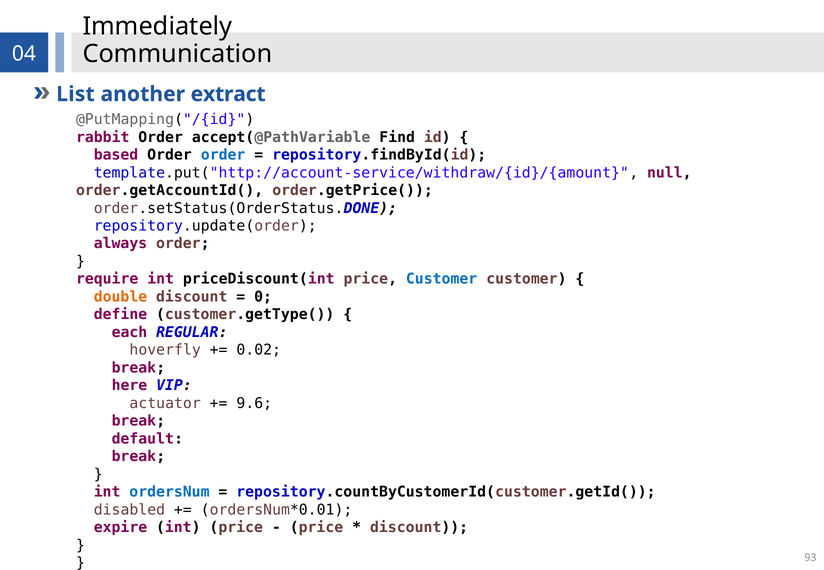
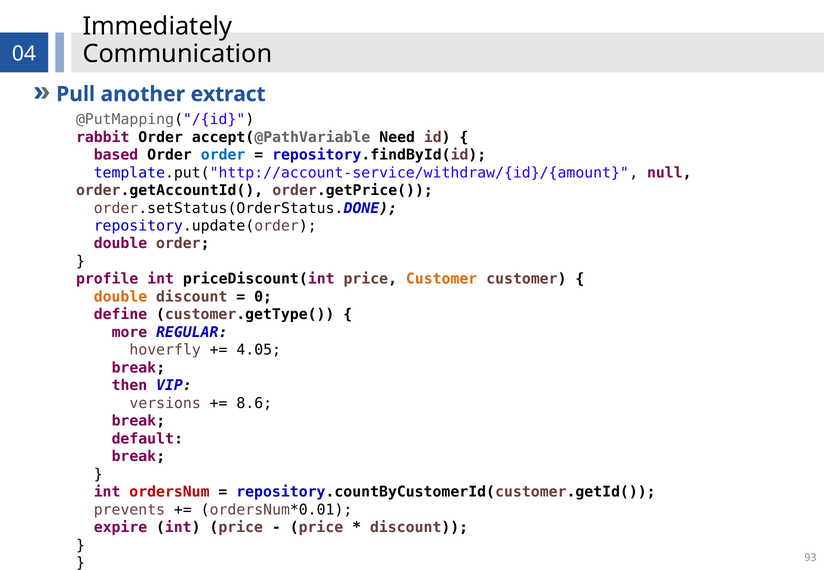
List: List -> Pull (76, 94)
Find: Find -> Need (397, 137)
always: always -> double (120, 244)
require: require -> profile (107, 279)
Customer colour: blue -> orange (442, 279)
each: each -> more (129, 333)
0.02: 0.02 -> 4.05 (259, 350)
here: here -> then (129, 386)
actuator: actuator -> versions (165, 404)
9.6: 9.6 -> 8.6 (254, 404)
ordersNum colour: blue -> red (169, 492)
disabled: disabled -> prevents (129, 510)
